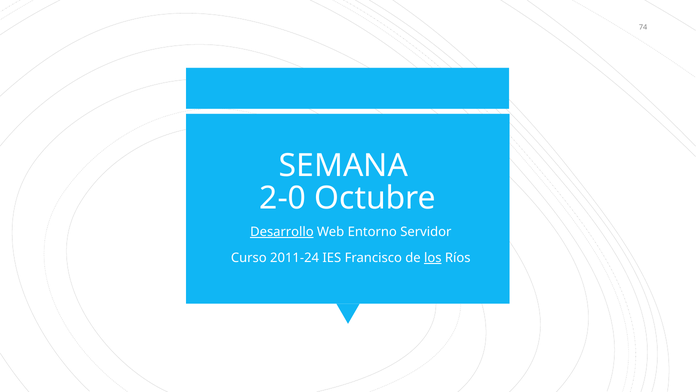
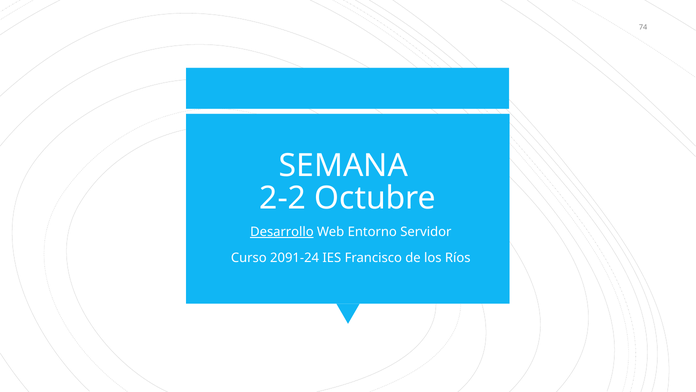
2-0: 2-0 -> 2-2 (283, 198)
2011-24: 2011-24 -> 2091-24 (295, 258)
los underline: present -> none (433, 258)
